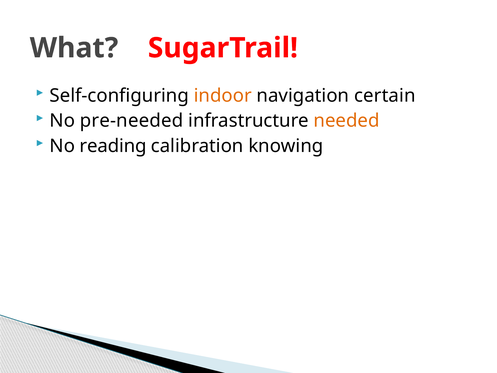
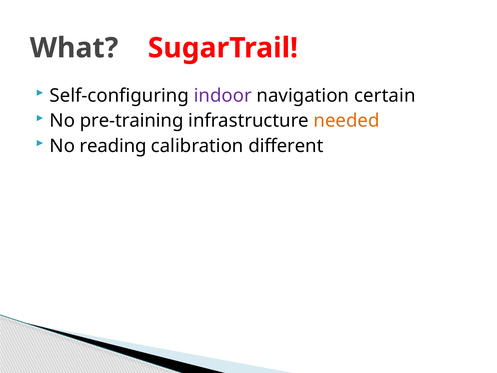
indoor colour: orange -> purple (223, 95)
pre-needed: pre-needed -> pre-training (132, 121)
knowing: knowing -> different (286, 146)
